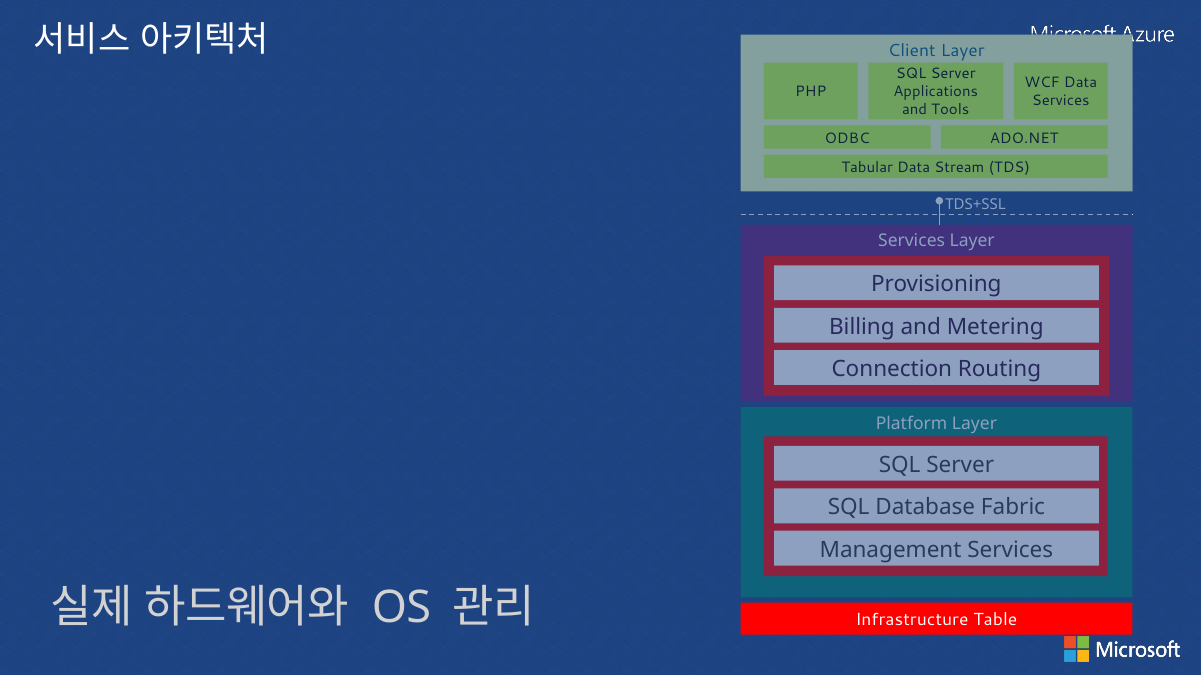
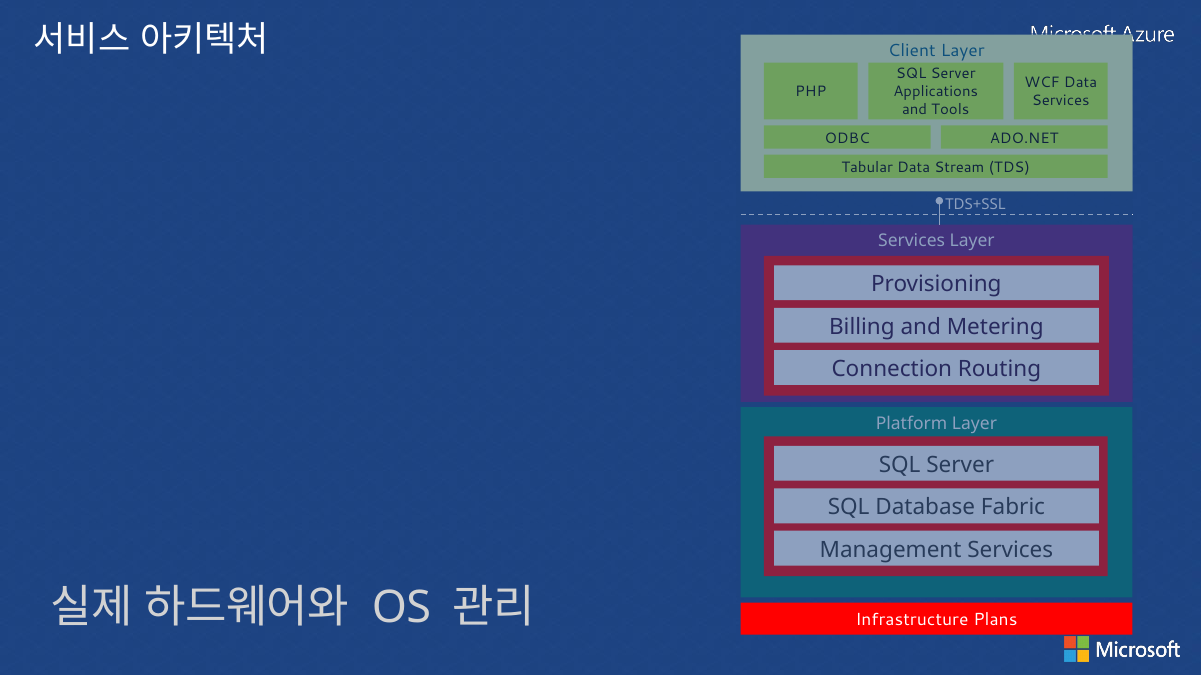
Table: Table -> Plans (995, 620)
